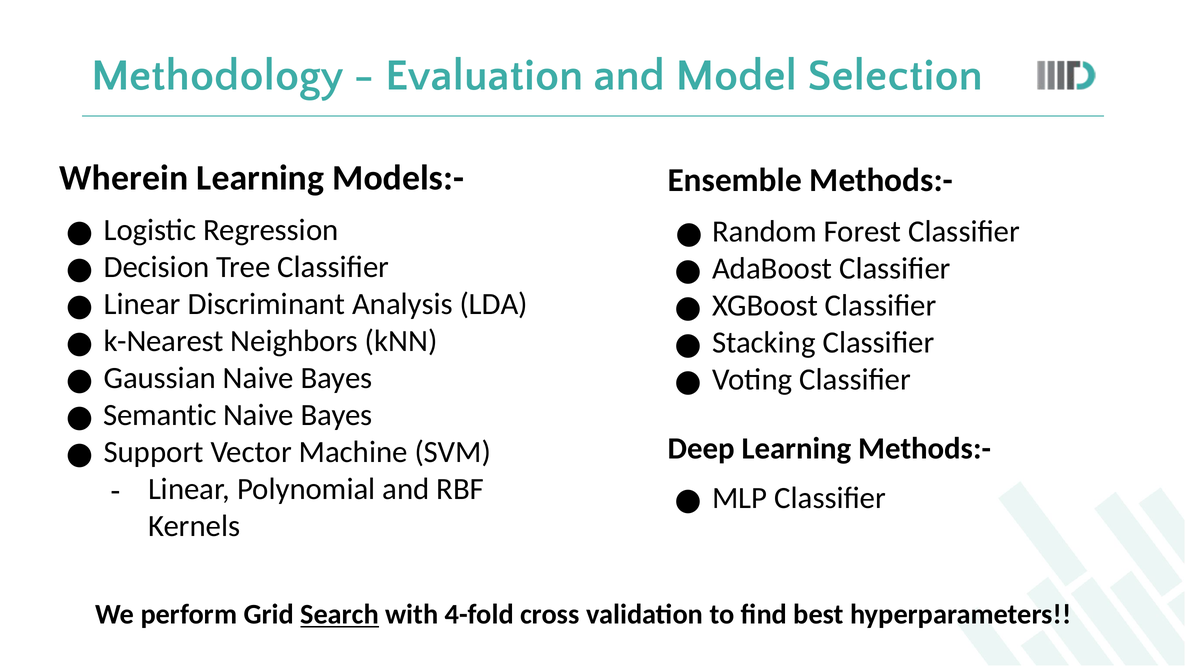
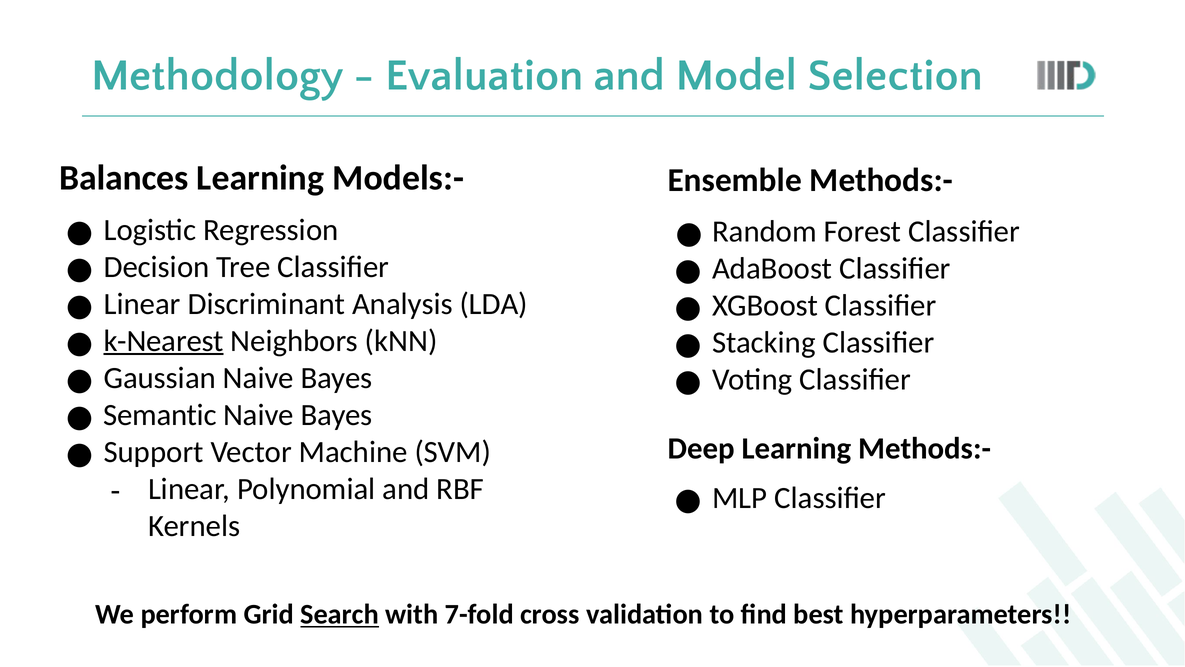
Wherein: Wherein -> Balances (124, 178)
k-Nearest underline: none -> present (164, 341)
4-fold: 4-fold -> 7-fold (479, 614)
